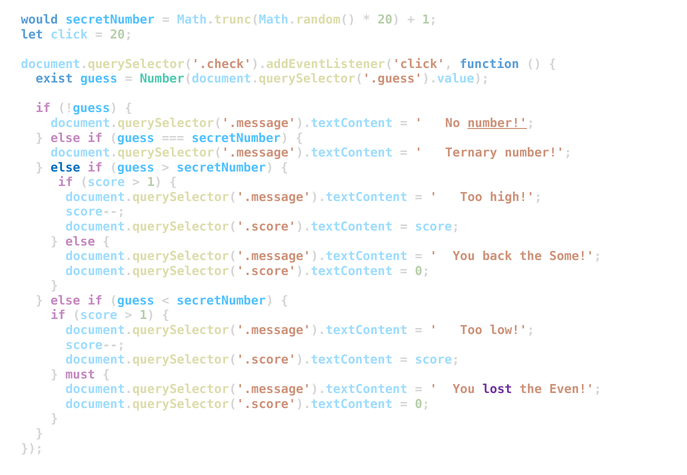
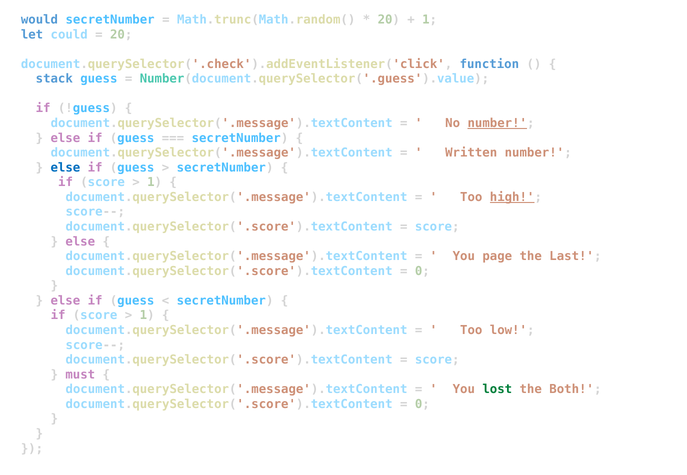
click: click -> could (69, 35)
exist: exist -> stack (54, 79)
Ternary: Ternary -> Written (471, 153)
high underline: none -> present (512, 197)
back: back -> page (497, 257)
Some: Some -> Last (572, 257)
lost colour: purple -> green (497, 390)
Even: Even -> Both (572, 390)
